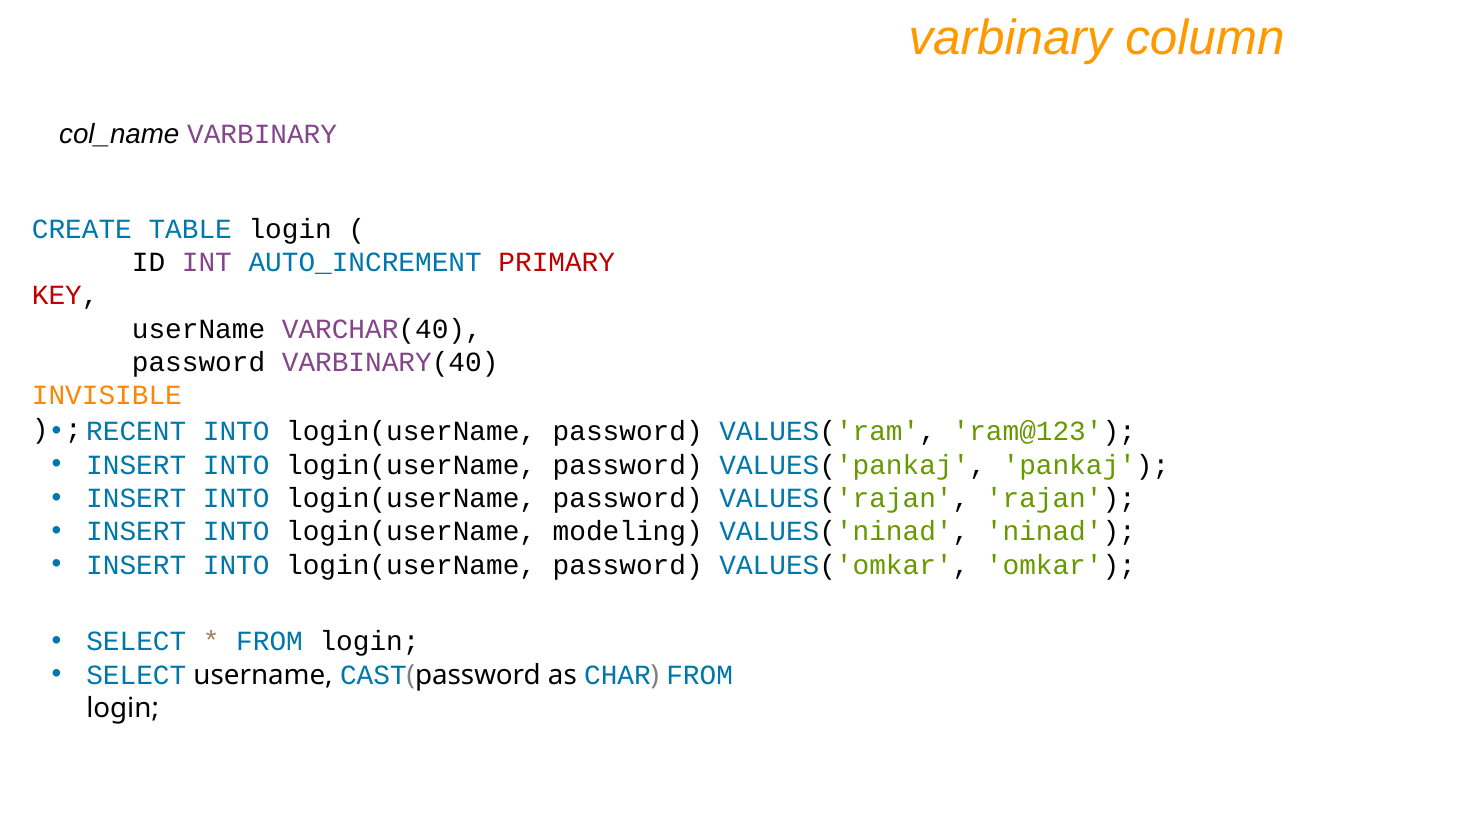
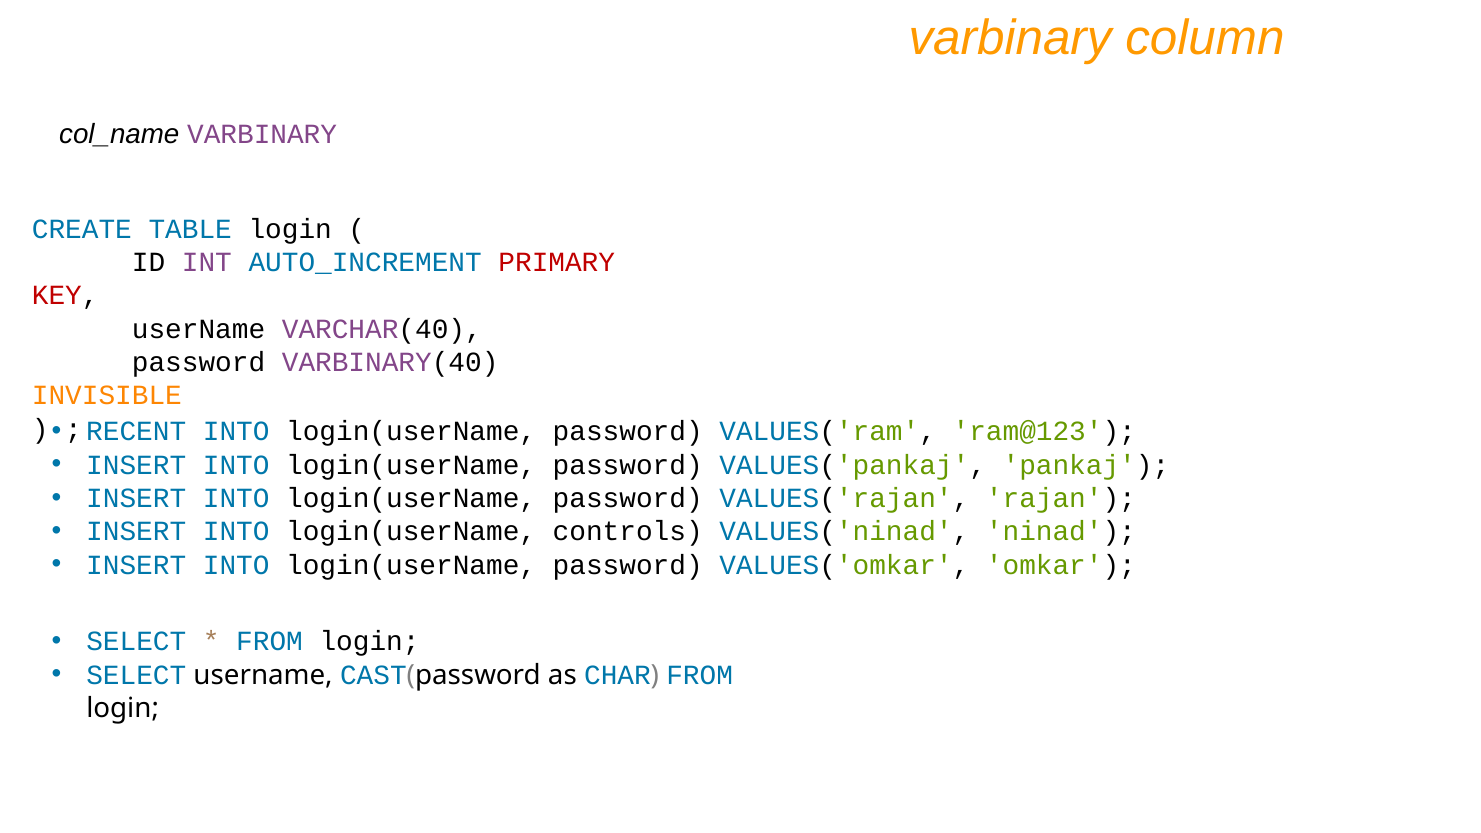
modeling: modeling -> controls (628, 532)
